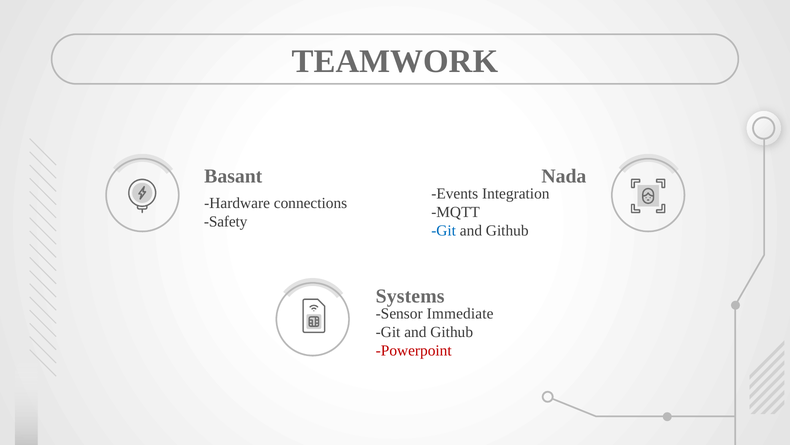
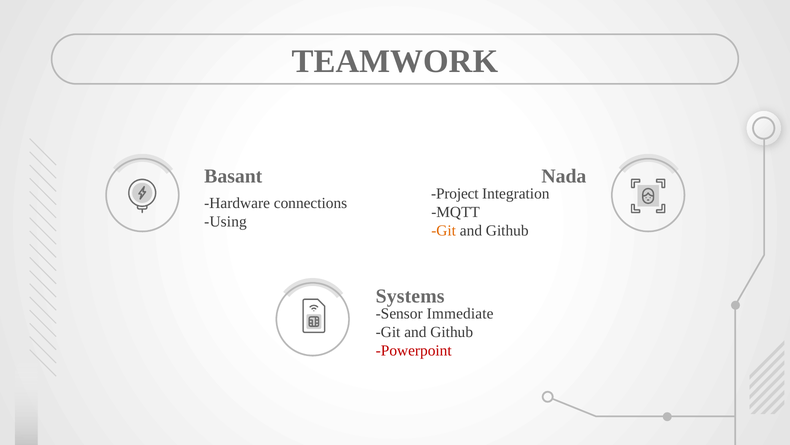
Events: Events -> Project (455, 193)
Safety: Safety -> Using (226, 221)
Git colour: blue -> orange (444, 230)
